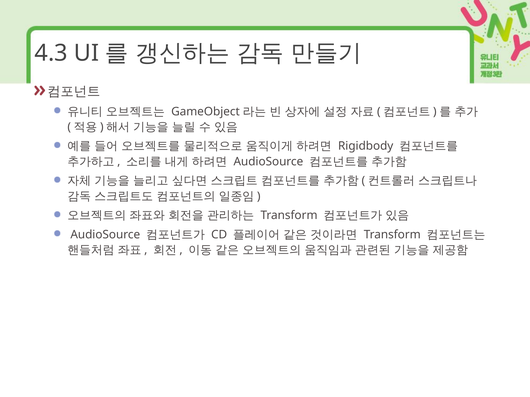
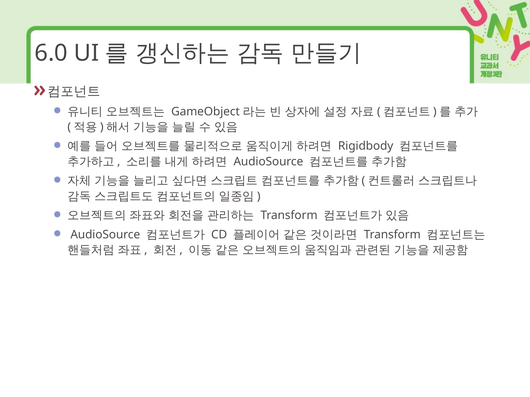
4.3: 4.3 -> 6.0 (51, 53)
